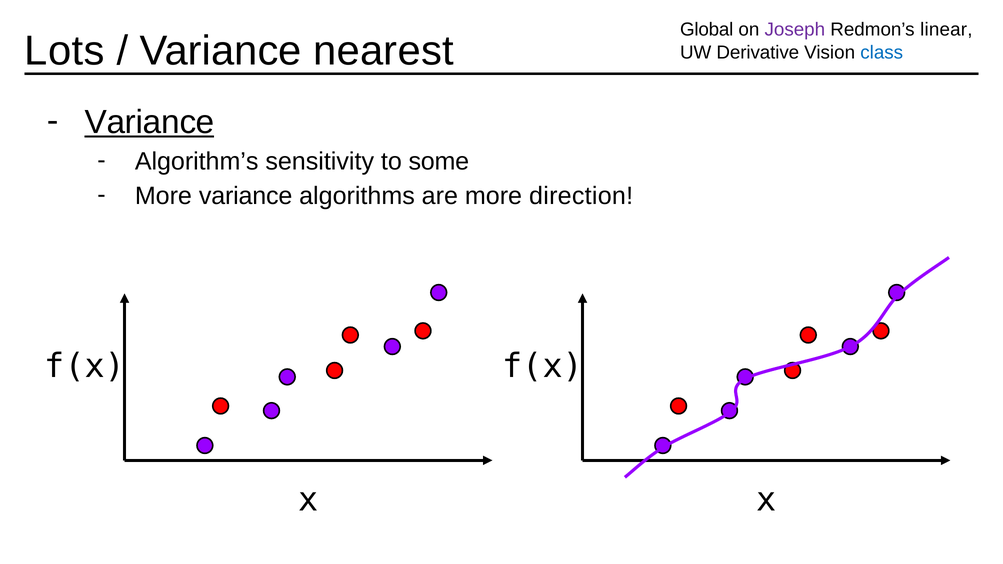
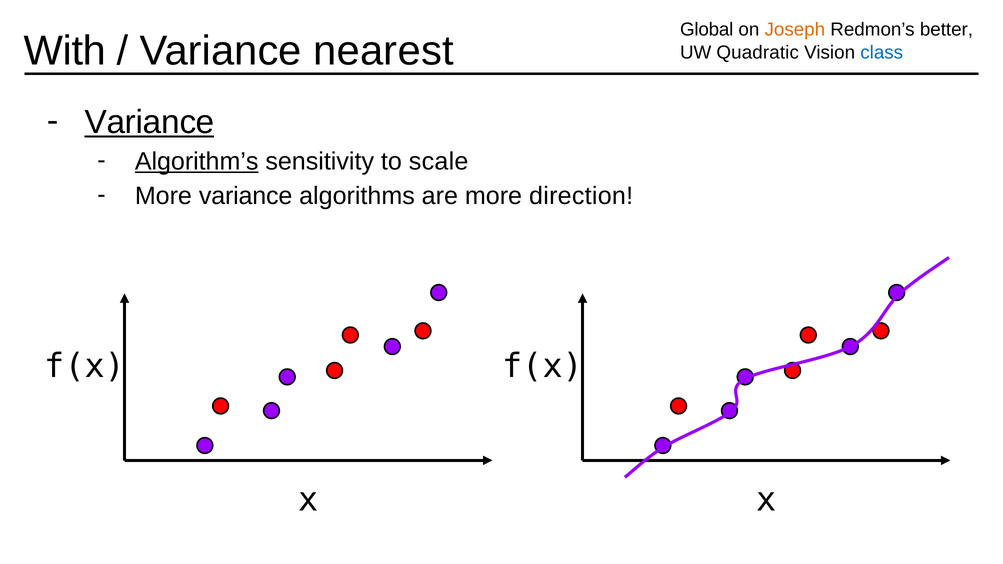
Joseph colour: purple -> orange (795, 30)
linear: linear -> better (946, 30)
Lots: Lots -> With (65, 51)
Derivative: Derivative -> Quadratic (758, 52)
Algorithm’s underline: none -> present (197, 161)
some: some -> scale (439, 161)
